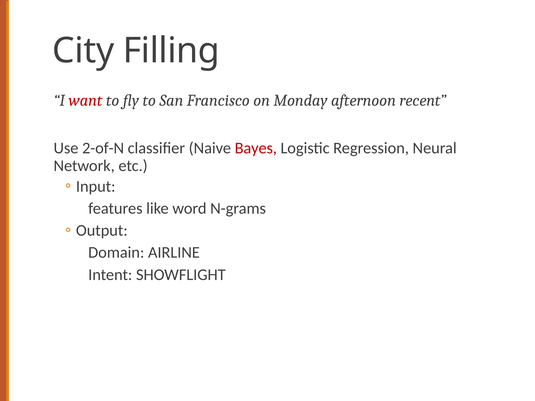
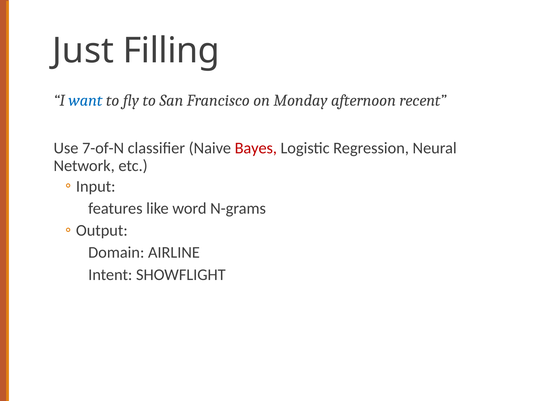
City: City -> Just (83, 51)
want colour: red -> blue (85, 101)
2-of-N: 2-of-N -> 7-of-N (103, 148)
